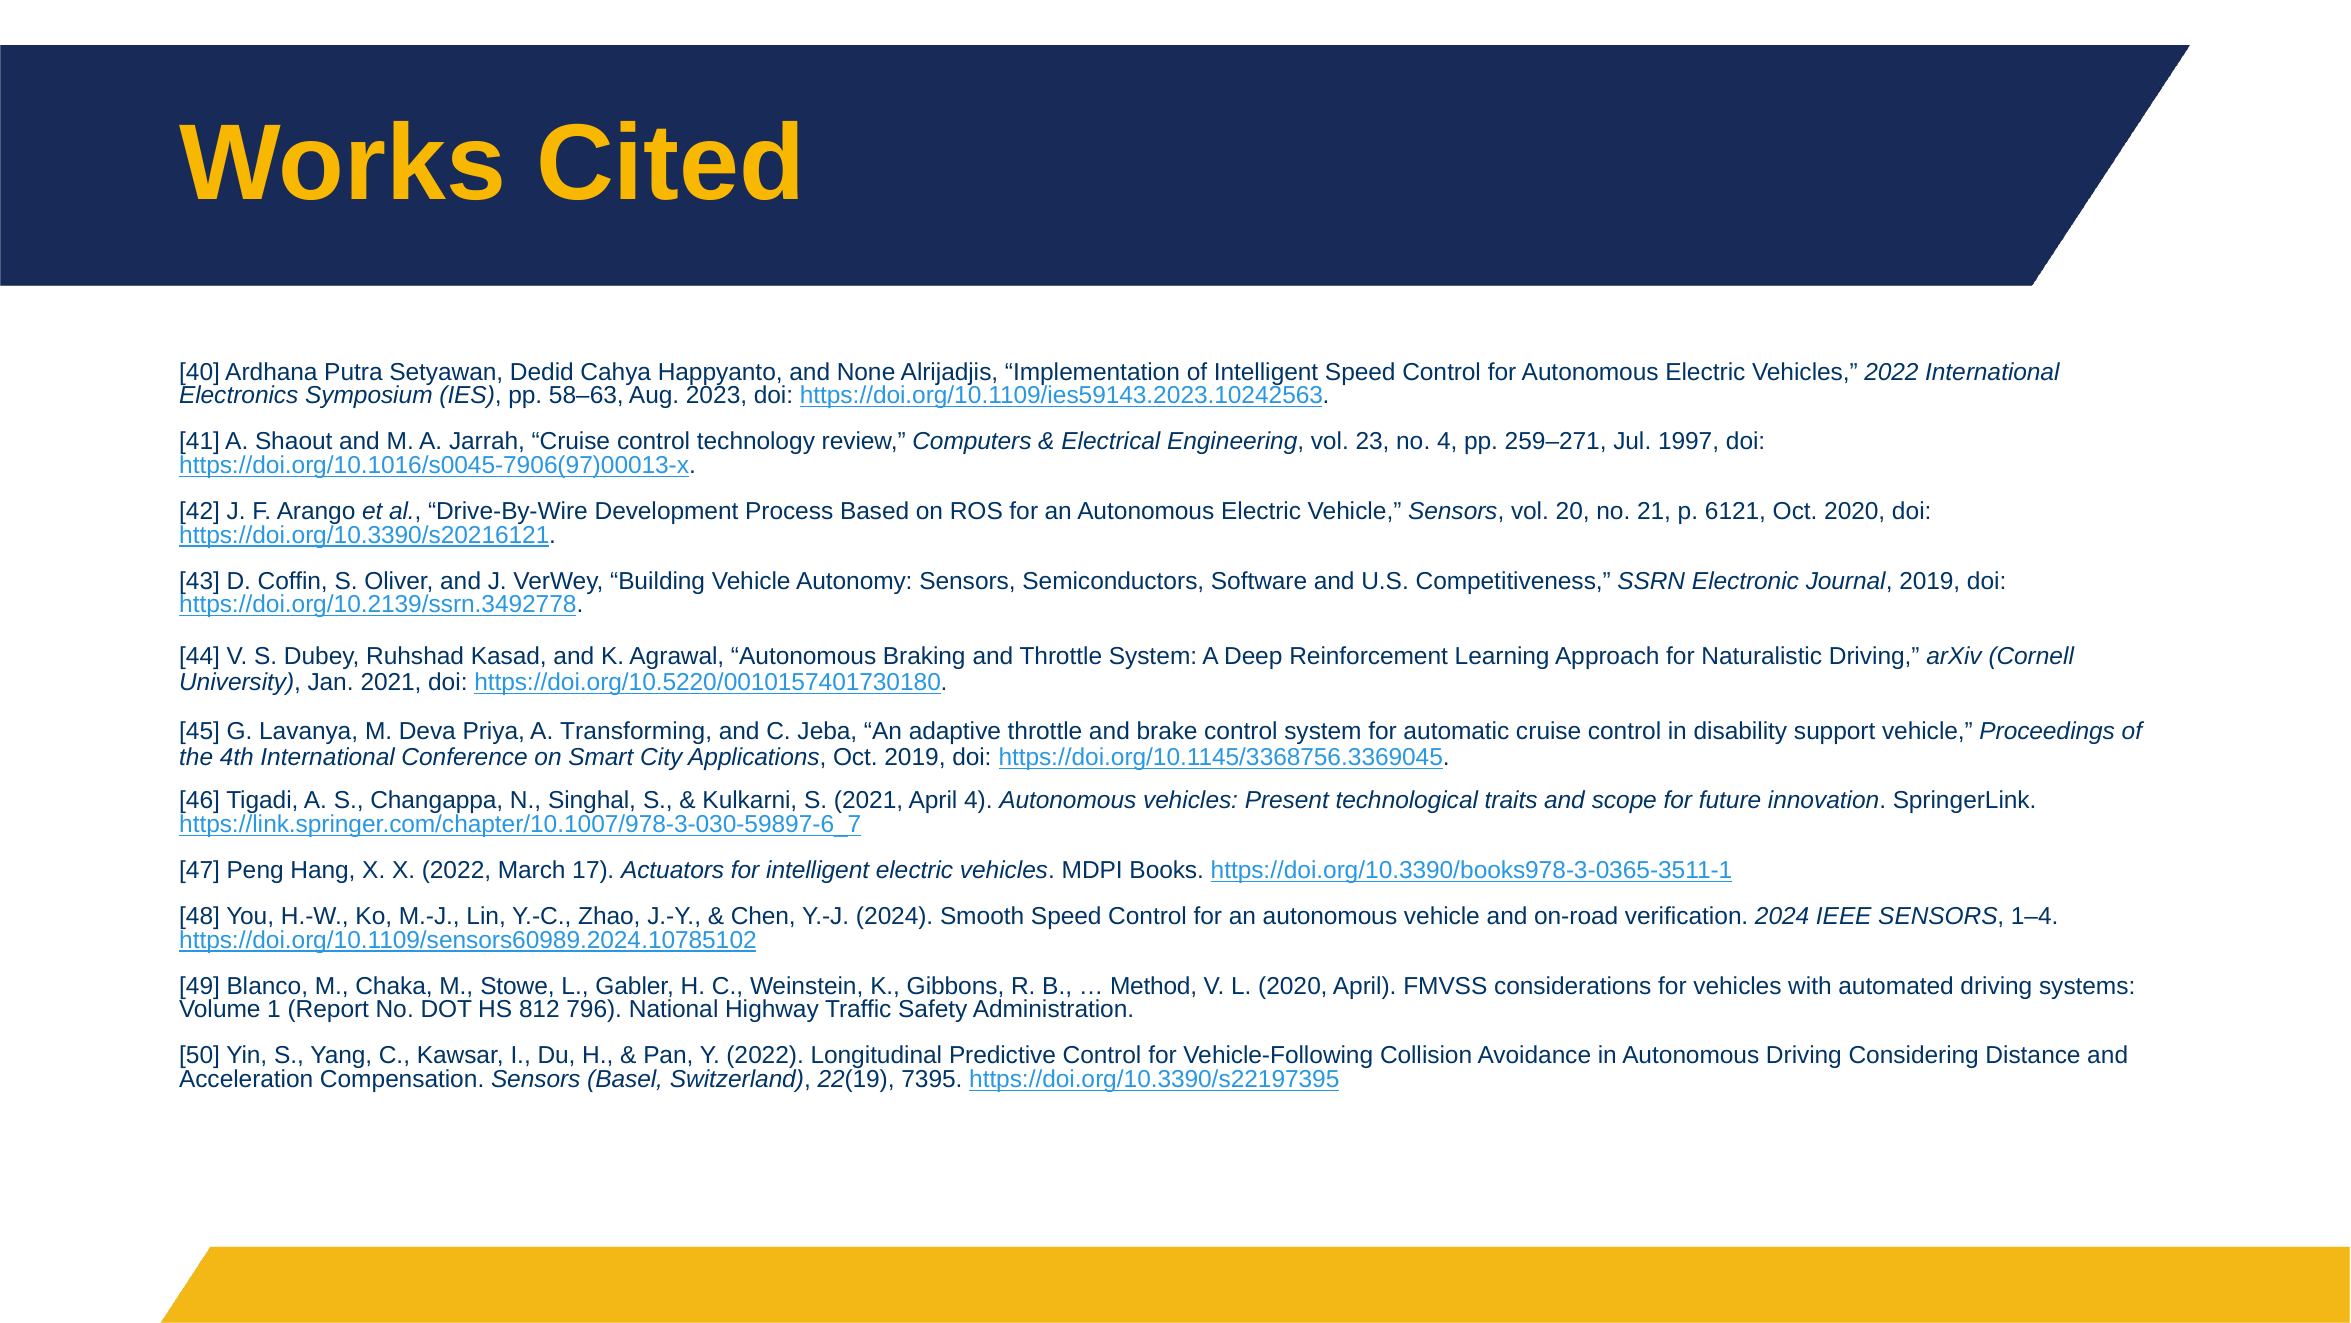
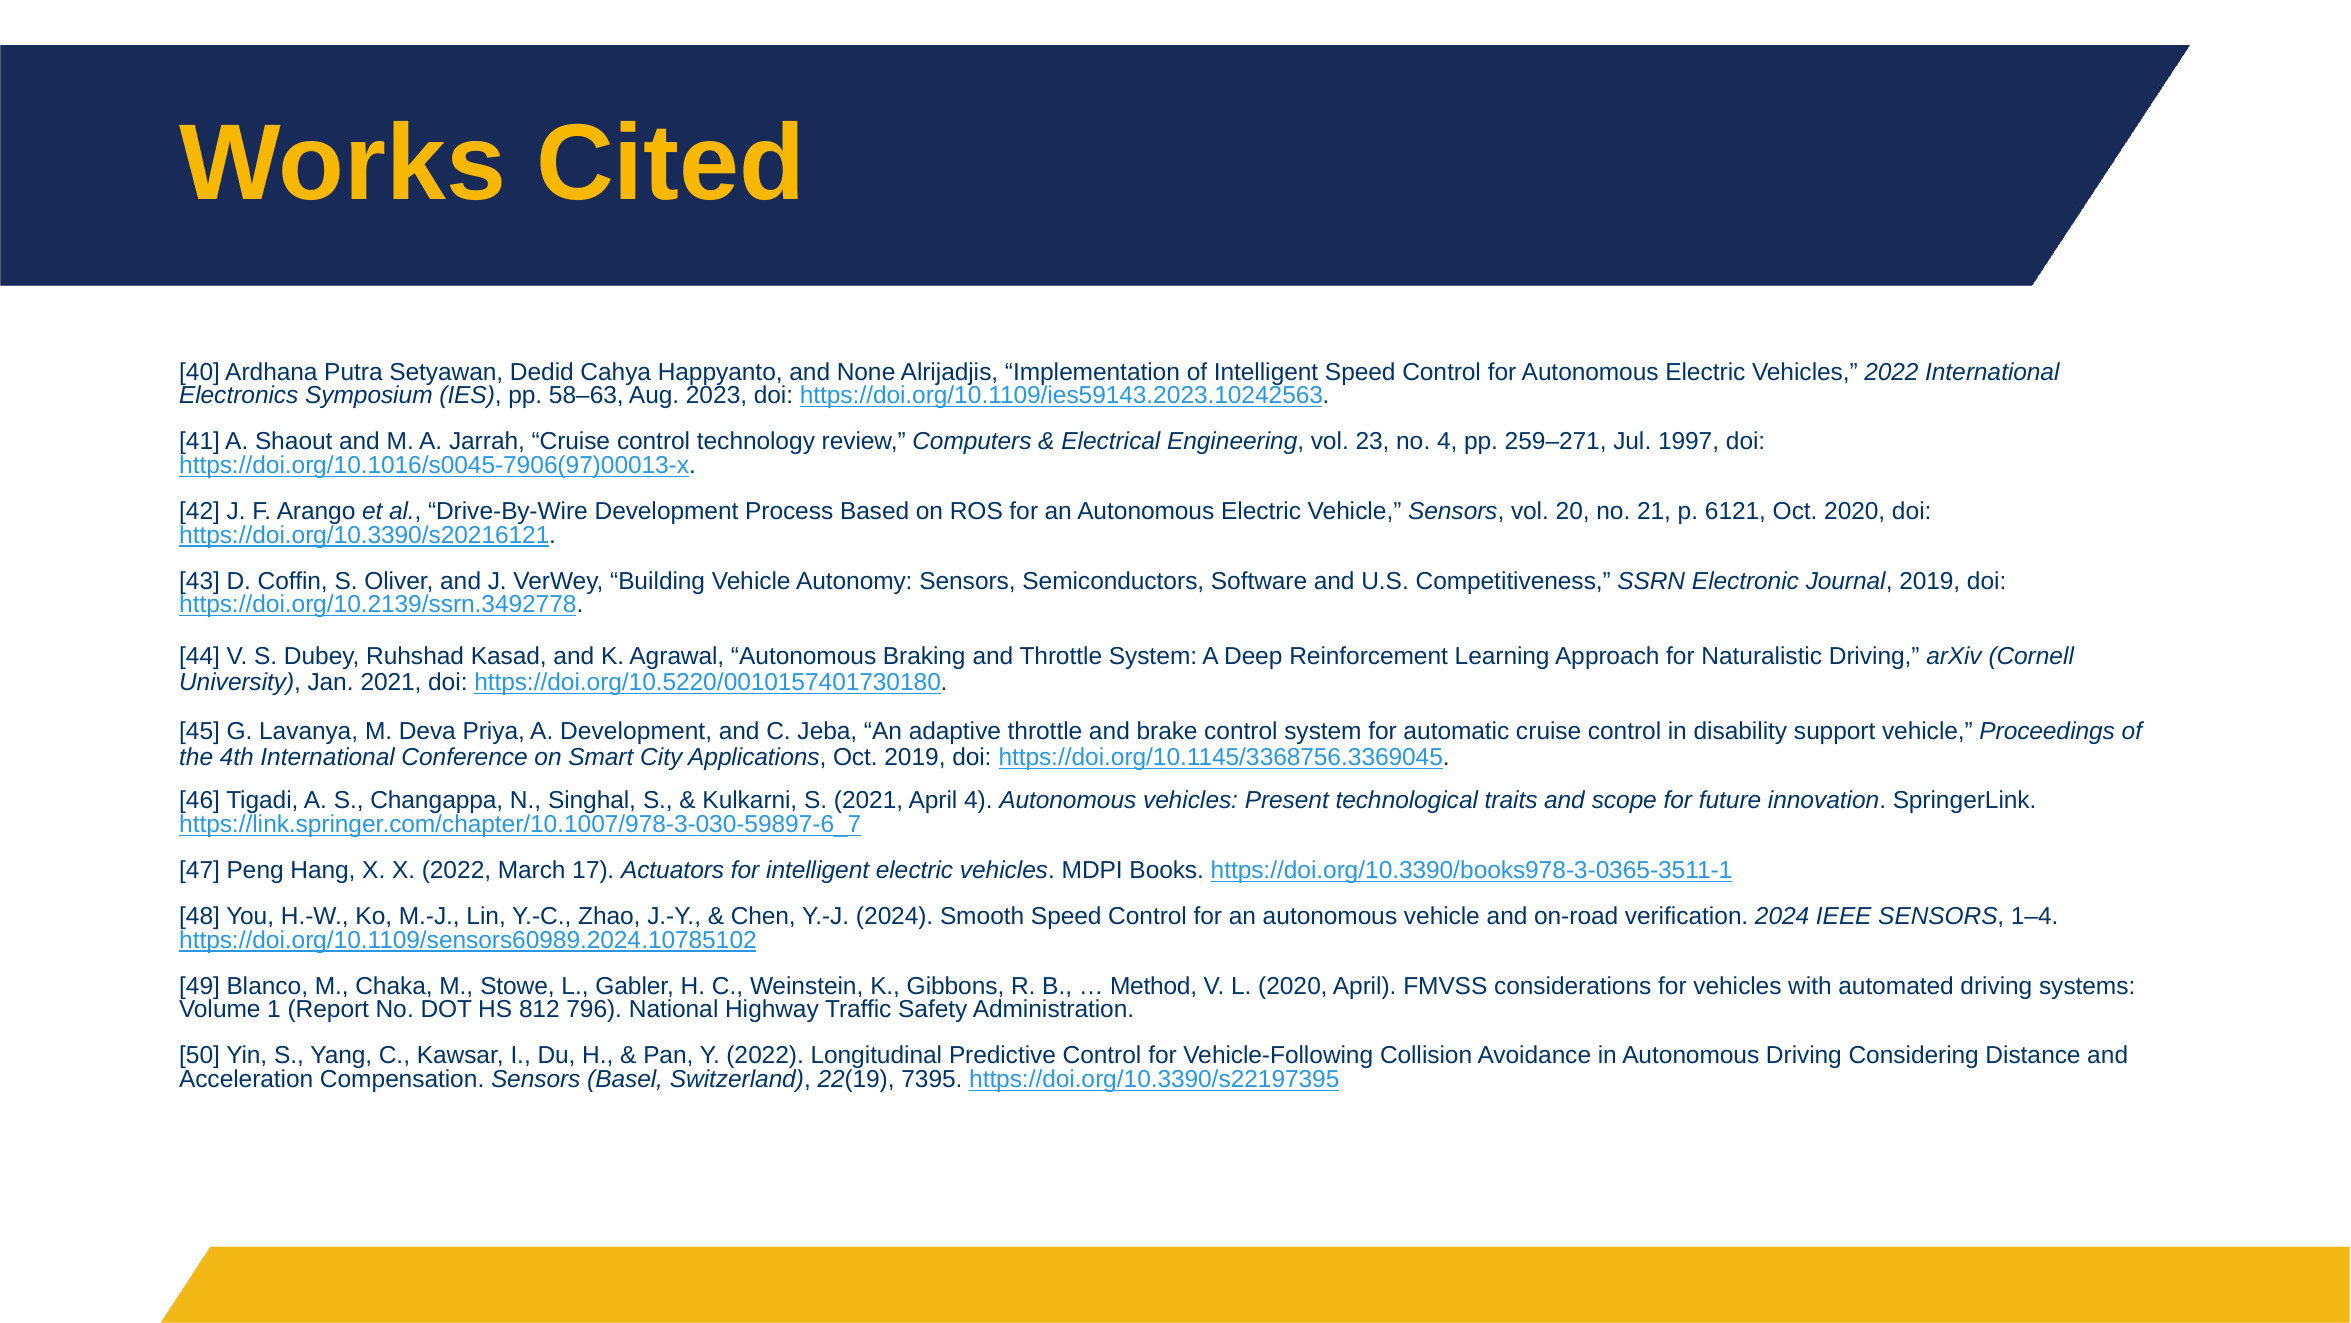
A Transforming: Transforming -> Development (636, 731)
